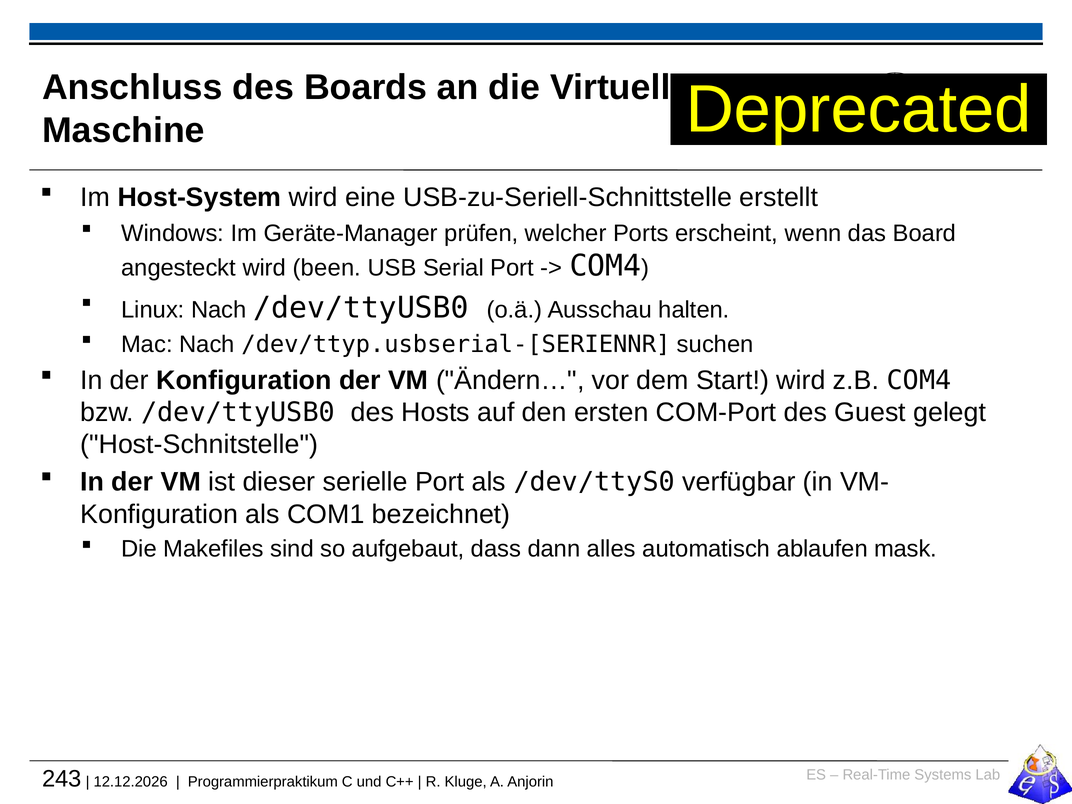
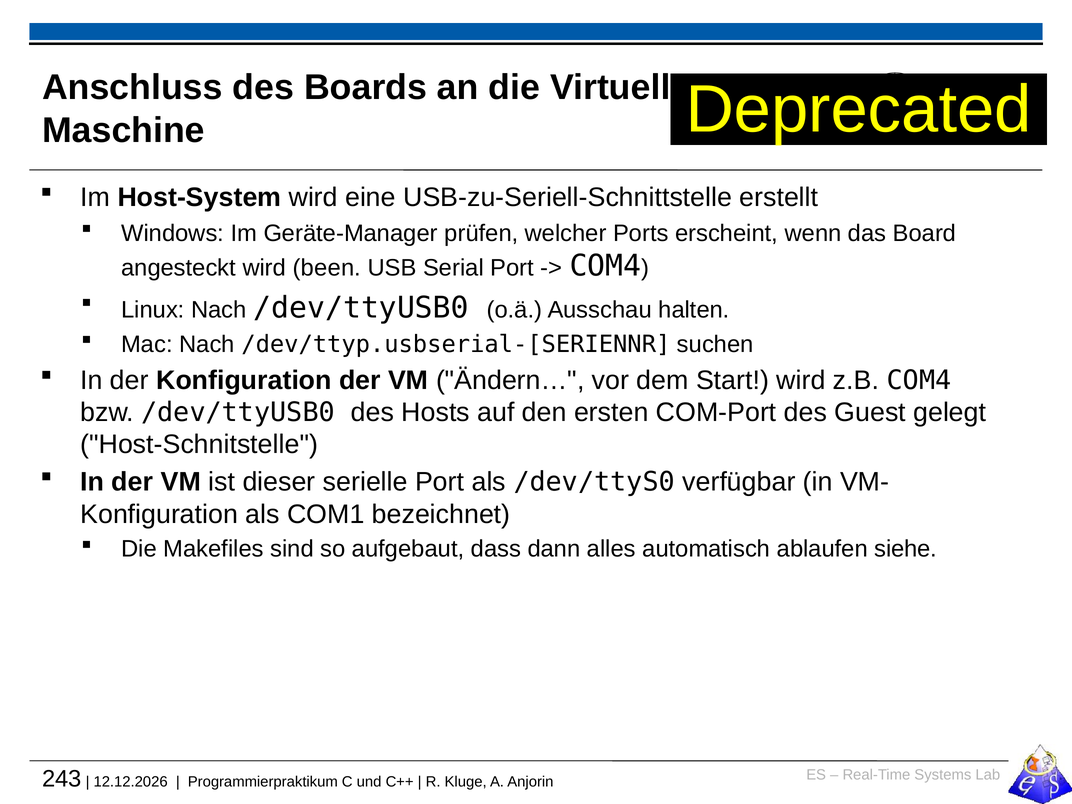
mask: mask -> siehe (906, 549)
